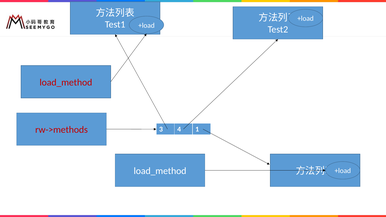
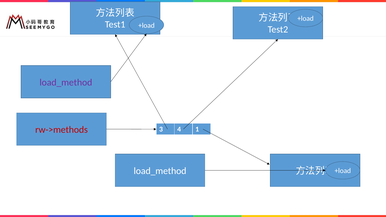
load_method colour: red -> purple (66, 82)
